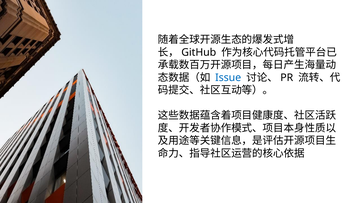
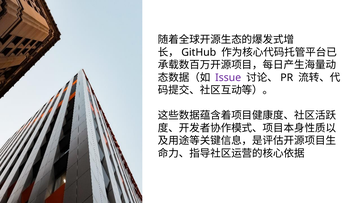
Issue colour: blue -> purple (228, 77)
